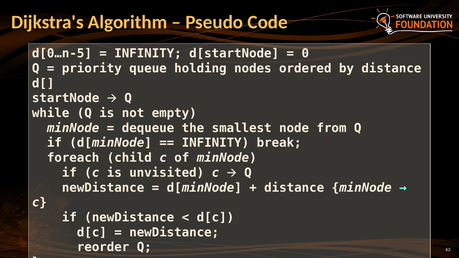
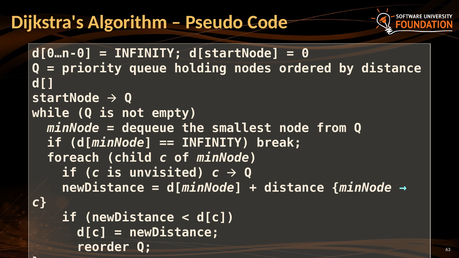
d[0…n-5: d[0…n-5 -> d[0…n-0 (62, 54)
